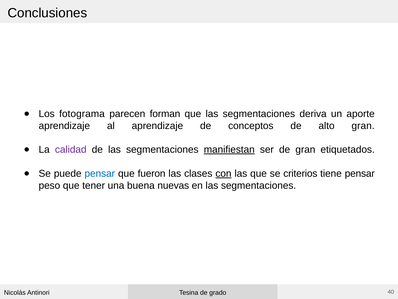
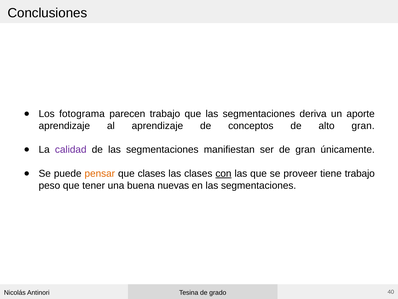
parecen forman: forman -> trabajo (165, 114)
manifiestan underline: present -> none (229, 149)
etiquetados: etiquetados -> únicamente (348, 149)
pensar colour: blue -> orange (100, 173)
que fueron: fueron -> clases (152, 173)
criterios: criterios -> proveer (300, 173)
tiene pensar: pensar -> trabajo (360, 173)
